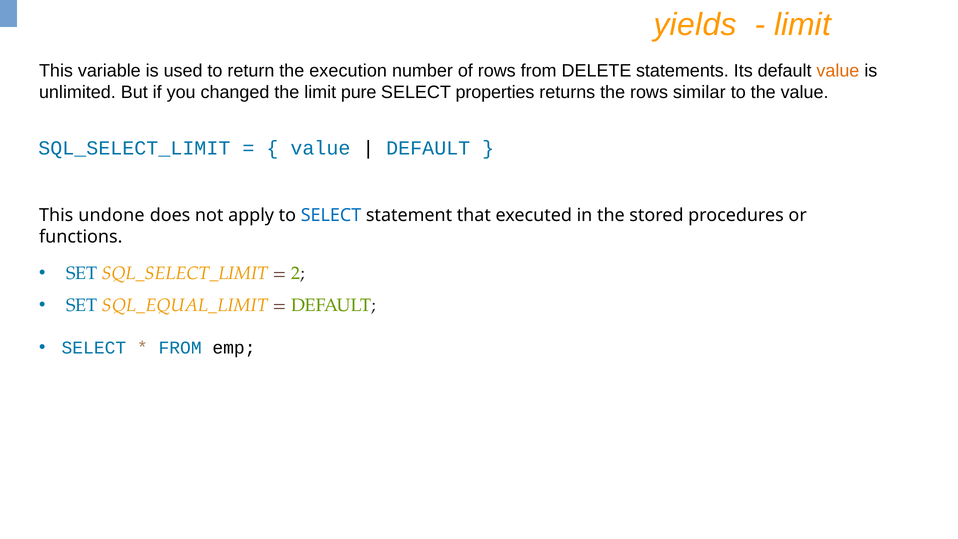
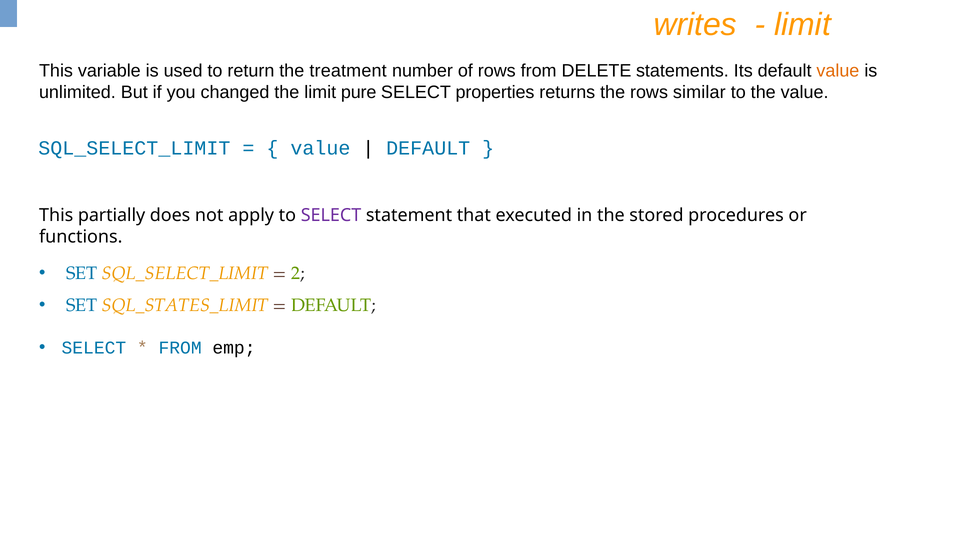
yields: yields -> writes (695, 25)
execution: execution -> treatment (348, 71)
undone: undone -> partially (112, 215)
SELECT colour: blue -> purple (331, 215)
SQL_EQUAL_LIMIT: SQL_EQUAL_LIMIT -> SQL_STATES_LIMIT (185, 305)
